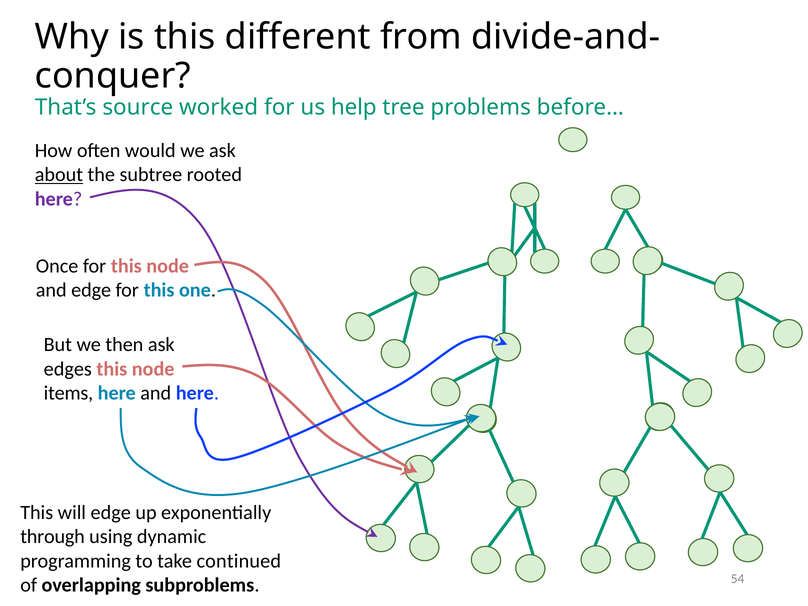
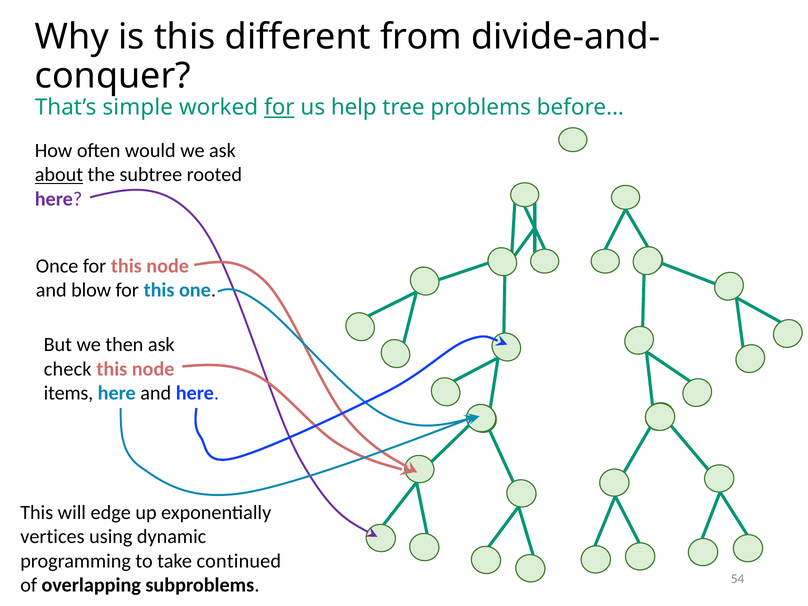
source: source -> simple (138, 107)
for underline: none -> present (279, 107)
and edge: edge -> blow (91, 290)
edges: edges -> check (68, 369)
through: through -> vertices (52, 537)
